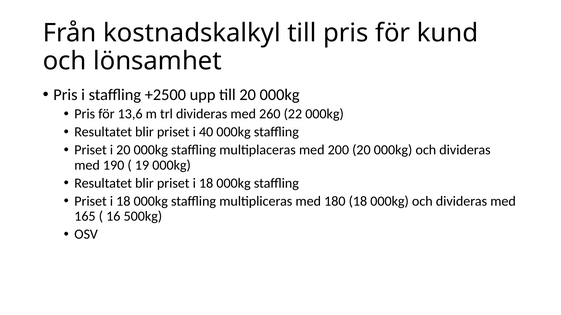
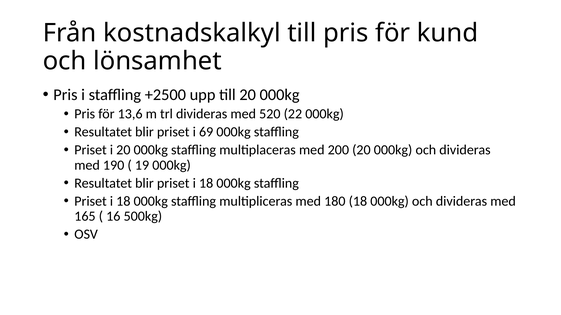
260: 260 -> 520 (270, 114)
40: 40 -> 69 (206, 132)
